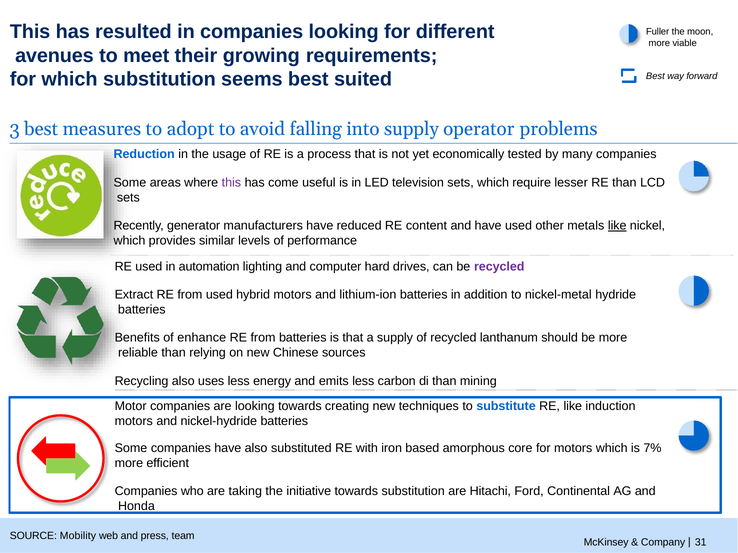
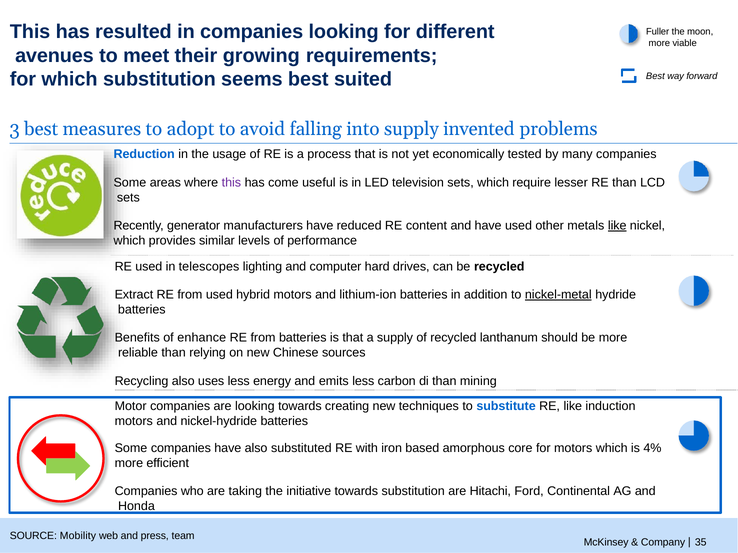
operator: operator -> invented (479, 129)
automation: automation -> telescopes (209, 267)
recycled colour: purple -> black (499, 267)
nickel-metal underline: none -> present (558, 295)
7%: 7% -> 4% (652, 449)
31: 31 -> 35 (701, 543)
